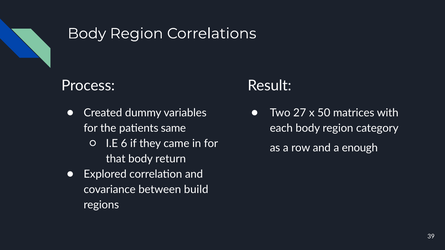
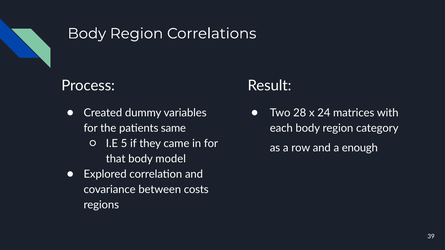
27: 27 -> 28 (300, 113)
50: 50 -> 24 (324, 113)
6: 6 -> 5 (124, 144)
return: return -> model (171, 159)
build: build -> costs (196, 190)
